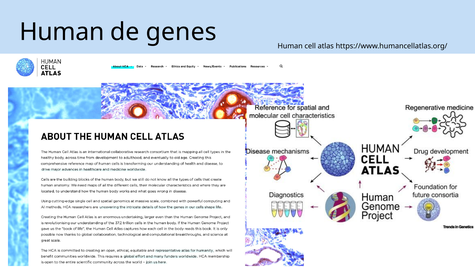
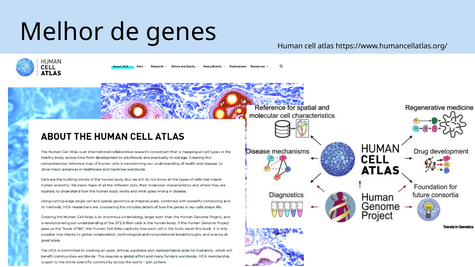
Human: Human -> Melhor (62, 32)
